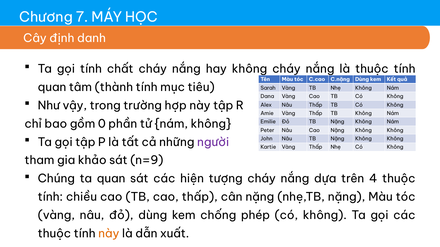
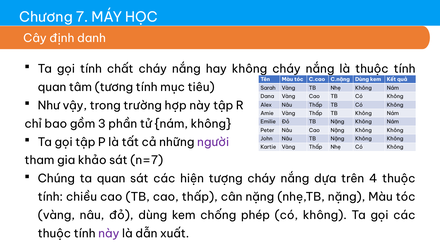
thành: thành -> tương (114, 87)
0: 0 -> 3 (102, 124)
n=9: n=9 -> n=7 (147, 161)
này colour: orange -> purple (109, 234)
